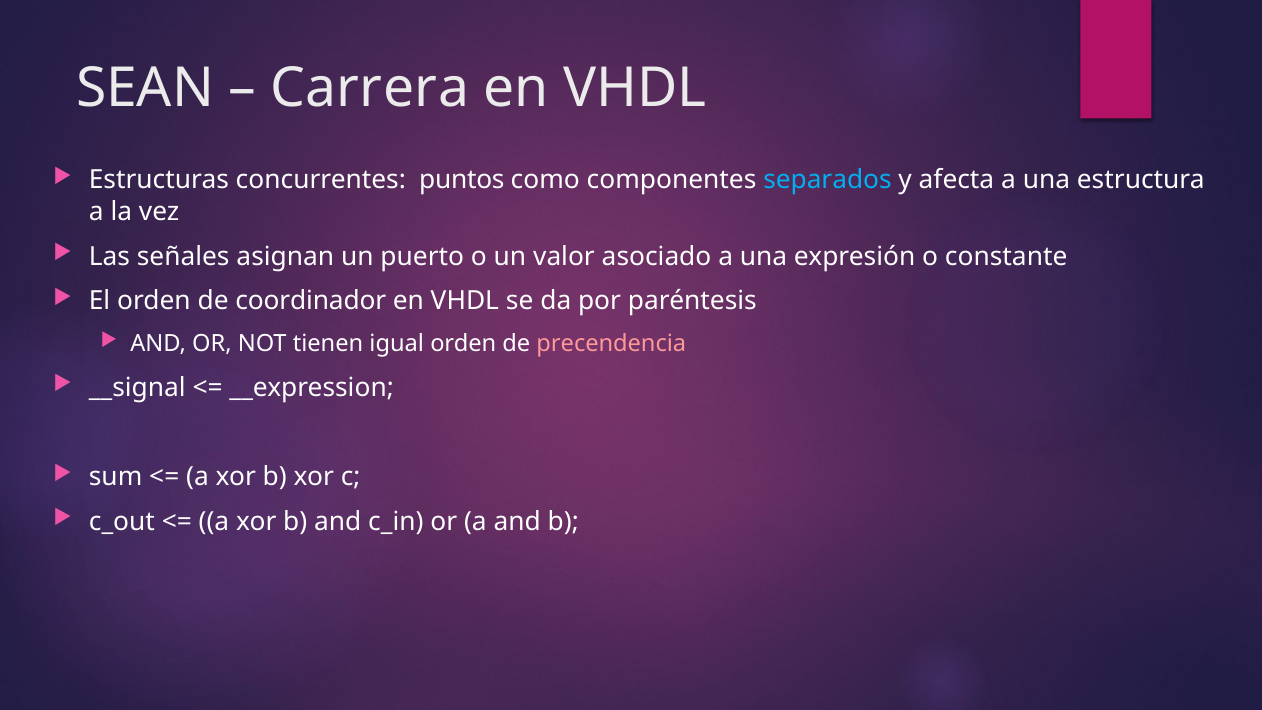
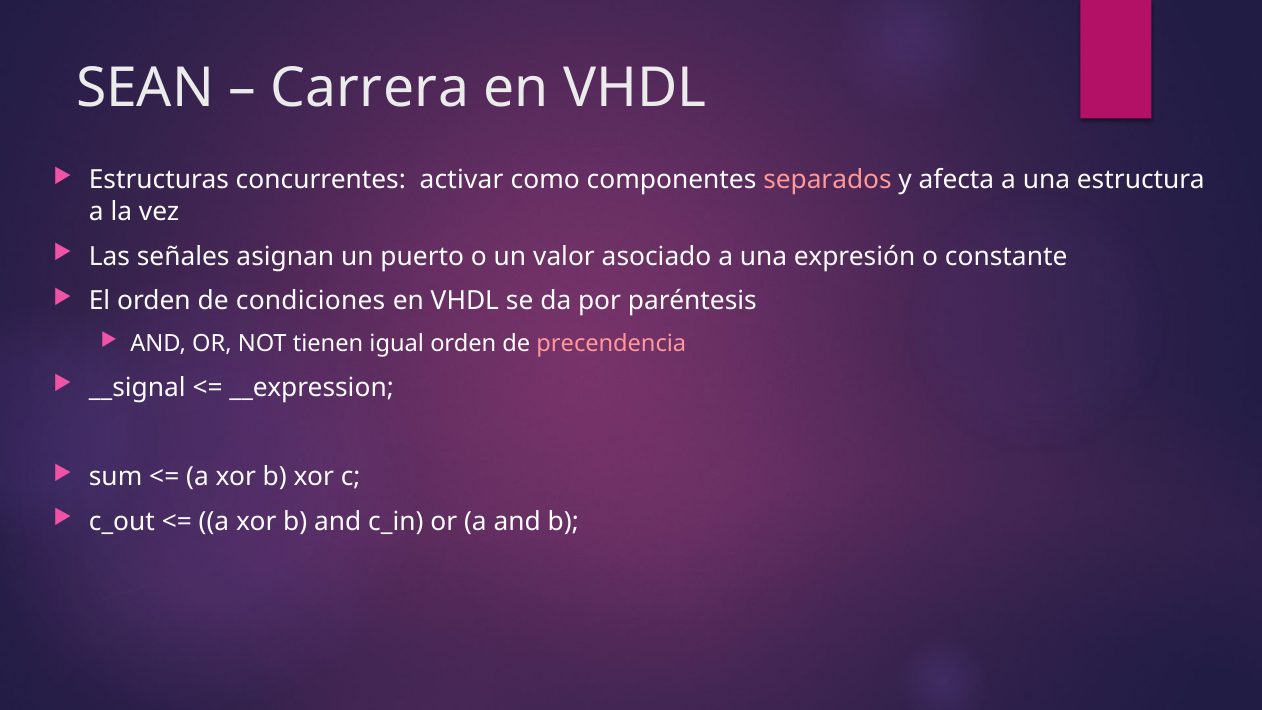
puntos: puntos -> activar (462, 180)
separados colour: light blue -> pink (827, 180)
coordinador: coordinador -> condiciones (311, 301)
